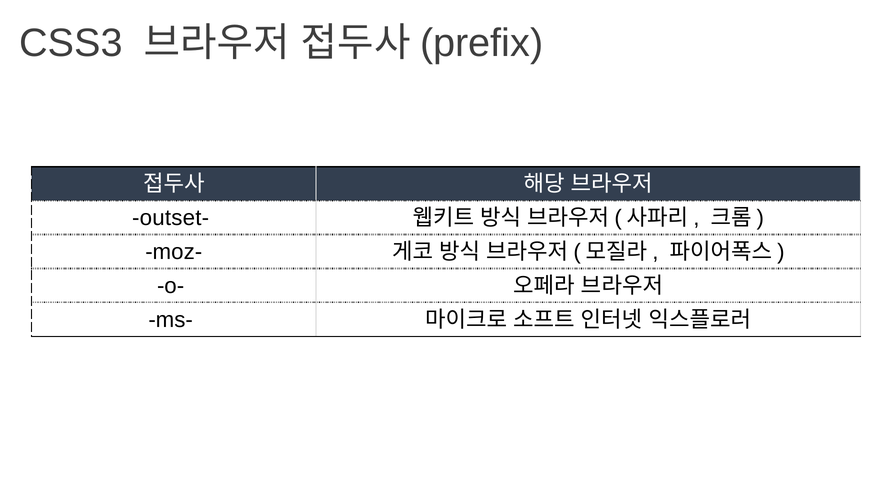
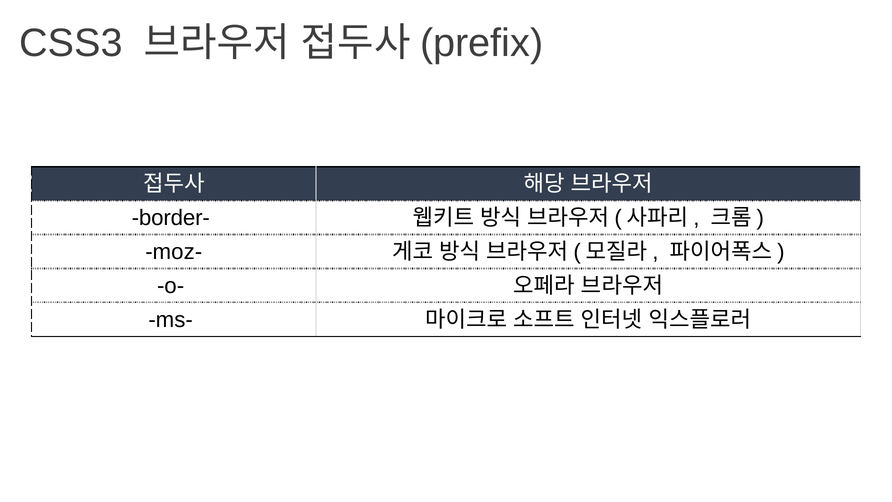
outset-: outset- -> border- (171, 218)
